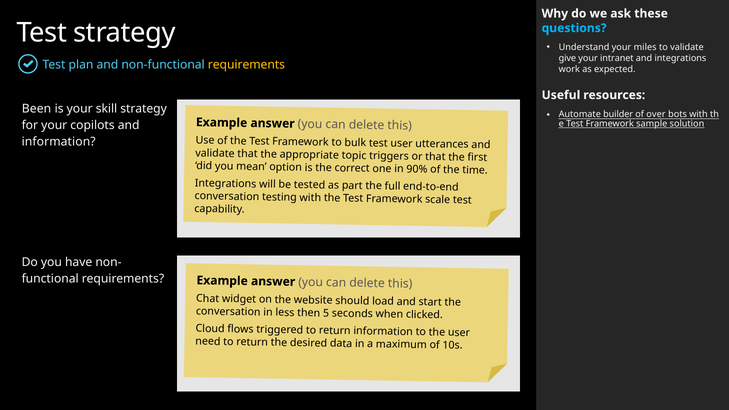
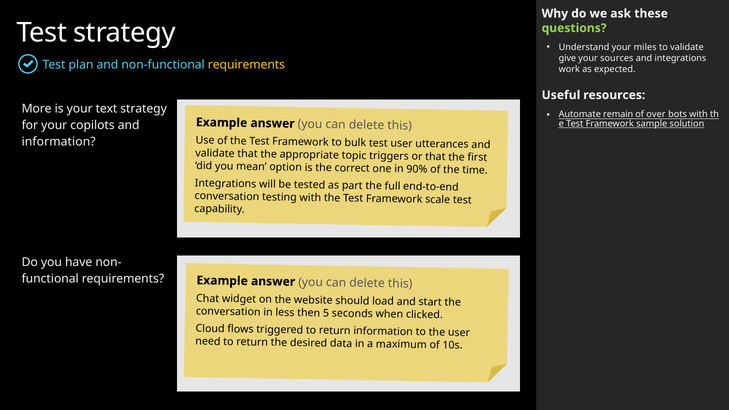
questions colour: light blue -> light green (574, 28)
intranet: intranet -> sources (617, 58)
Been: Been -> More (37, 109)
skill: skill -> text (107, 109)
builder: builder -> remain (618, 114)
